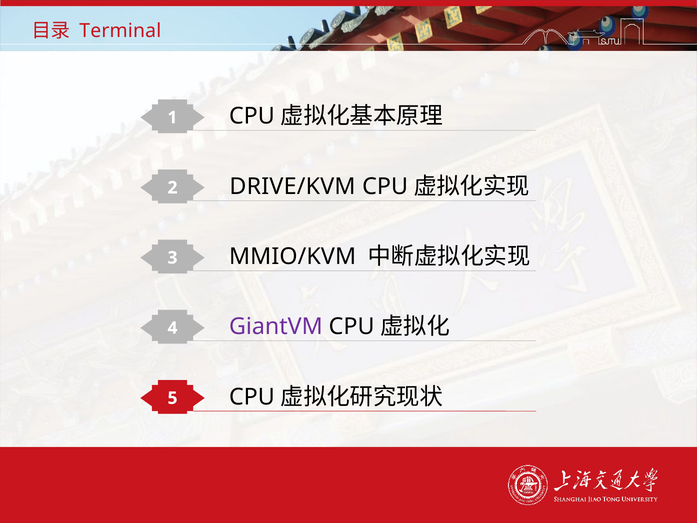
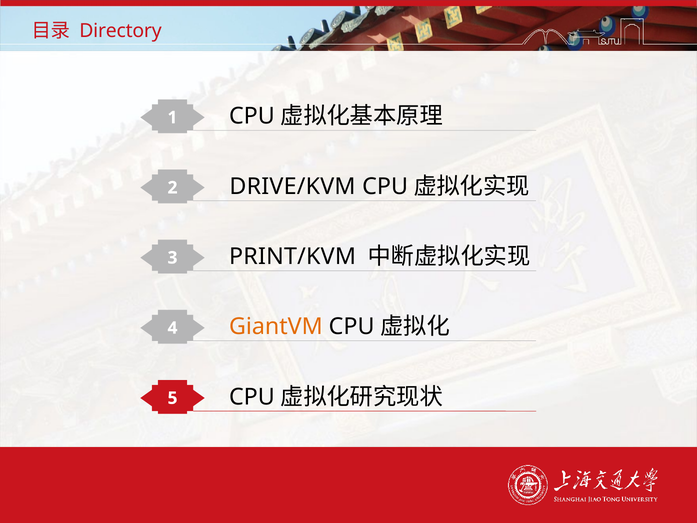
Terminal: Terminal -> Directory (120, 31)
MMIO/KVM: MMIO/KVM -> PRINT/KVM (293, 256)
GiantVM colour: purple -> orange (276, 327)
